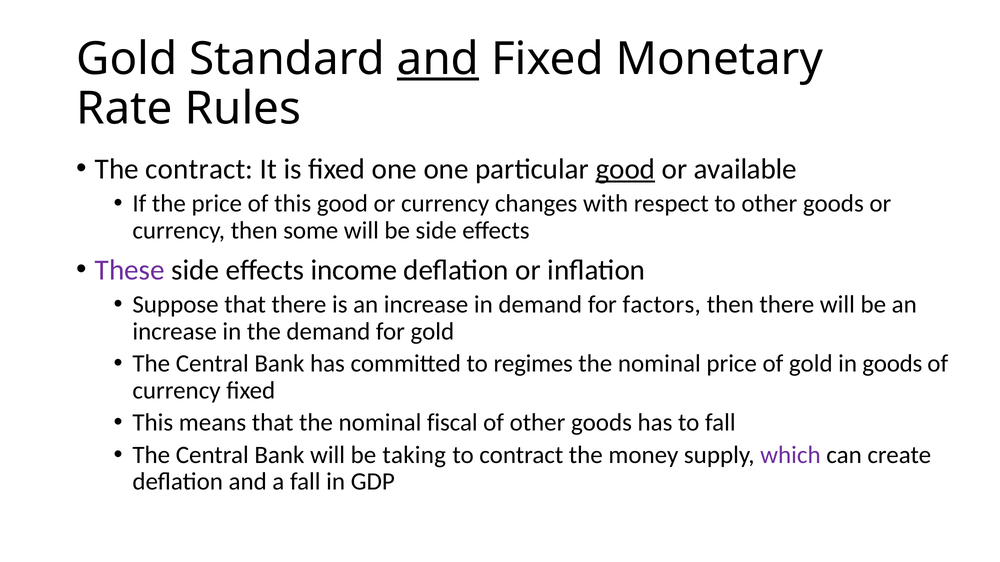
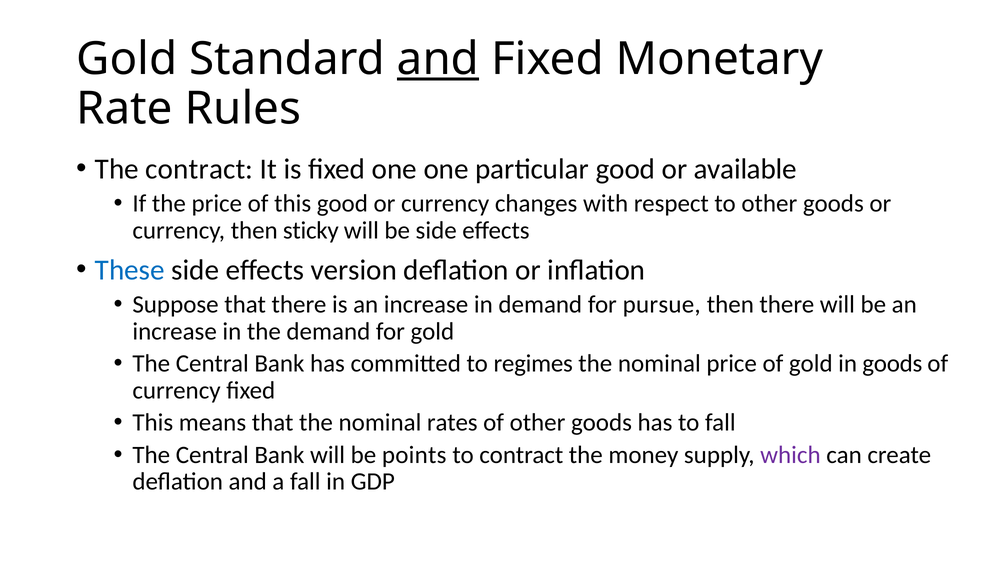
good underline: present -> none (625, 169)
some: some -> sticky (311, 231)
These colour: purple -> blue (130, 270)
income: income -> version (354, 270)
factors: factors -> pursue (662, 305)
fiscal: fiscal -> rates (452, 423)
taking: taking -> points (414, 455)
